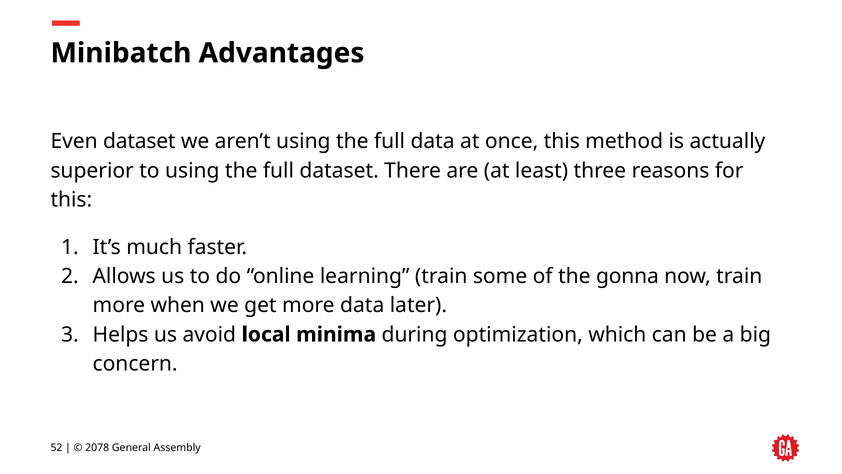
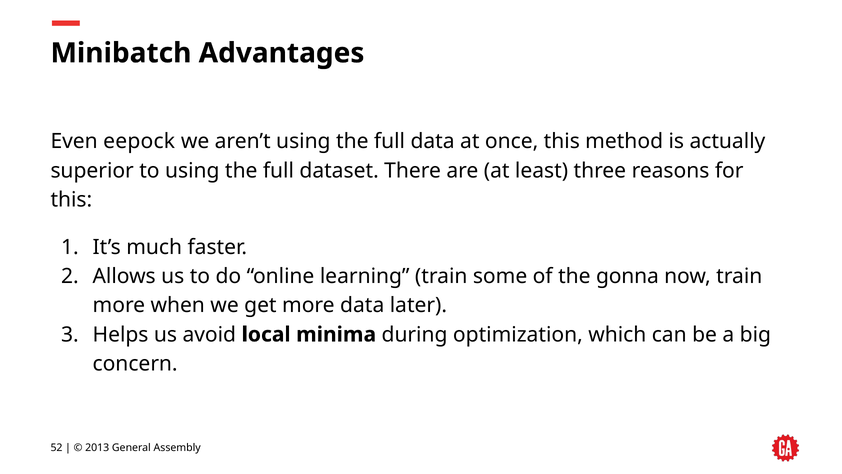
Even dataset: dataset -> eepock (139, 141)
2078: 2078 -> 2013 (97, 447)
